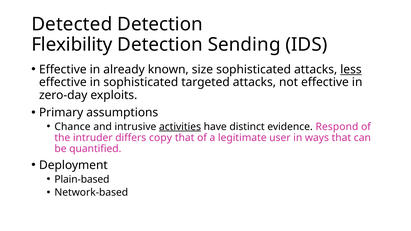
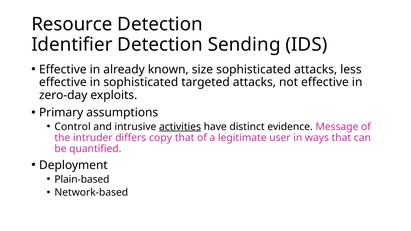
Detected: Detected -> Resource (72, 24)
Flexibility: Flexibility -> Identifier (72, 45)
less underline: present -> none (351, 69)
Chance: Chance -> Control (73, 127)
Respond: Respond -> Message (337, 127)
